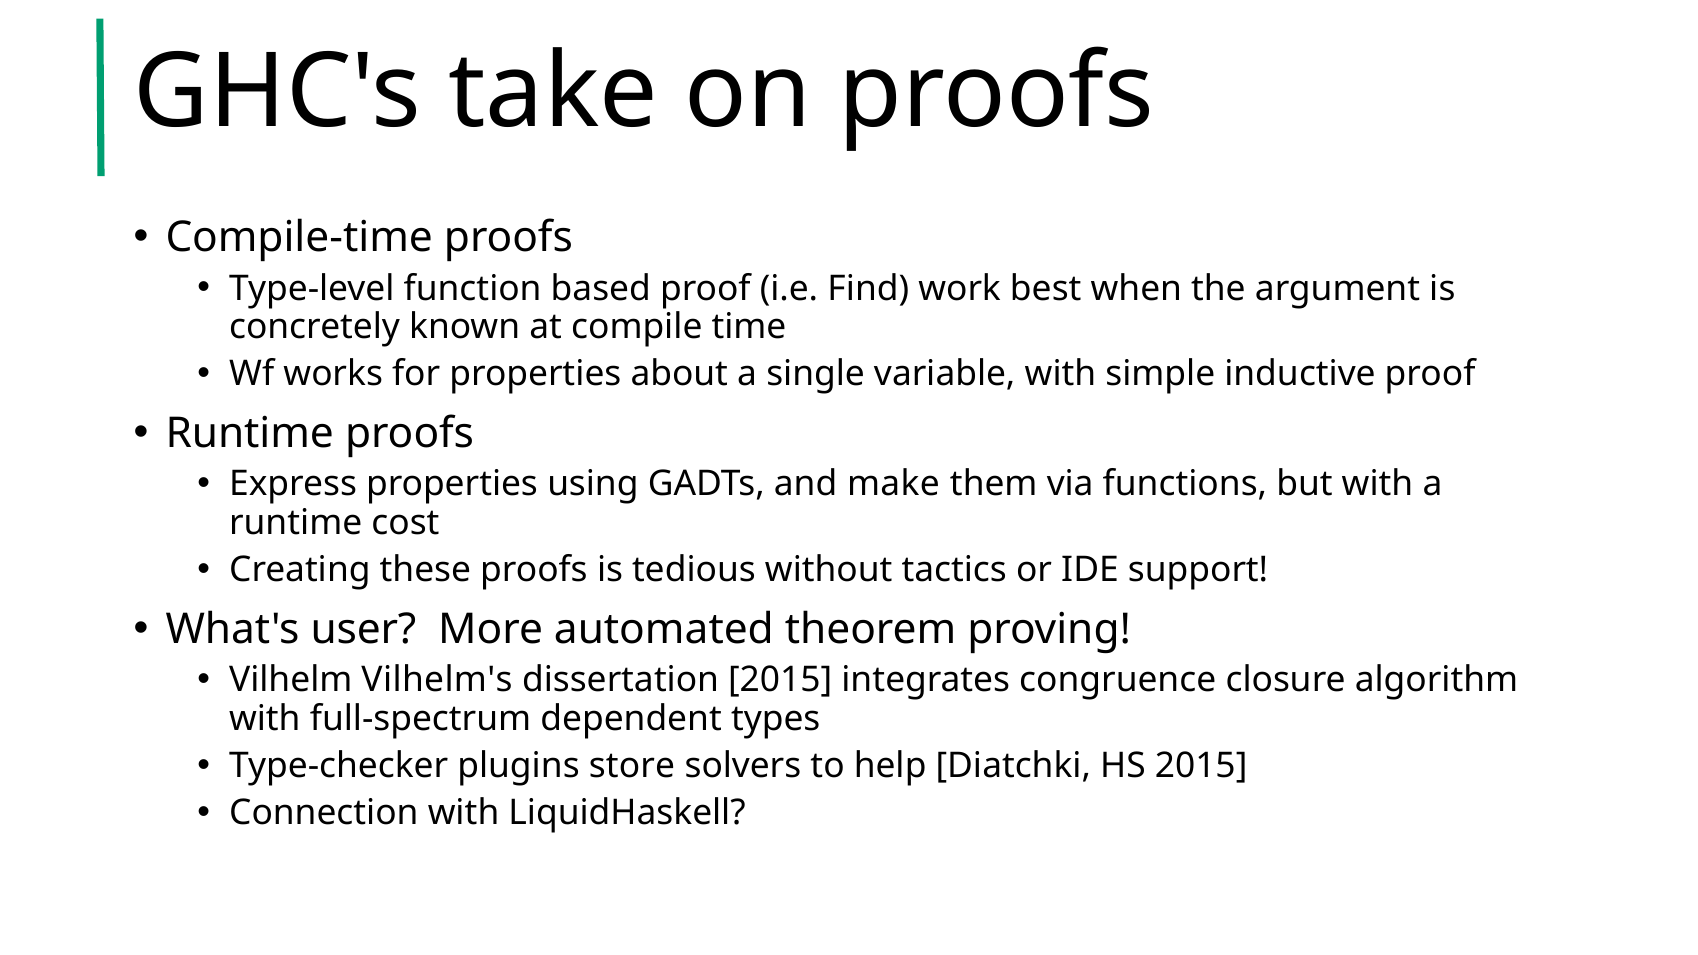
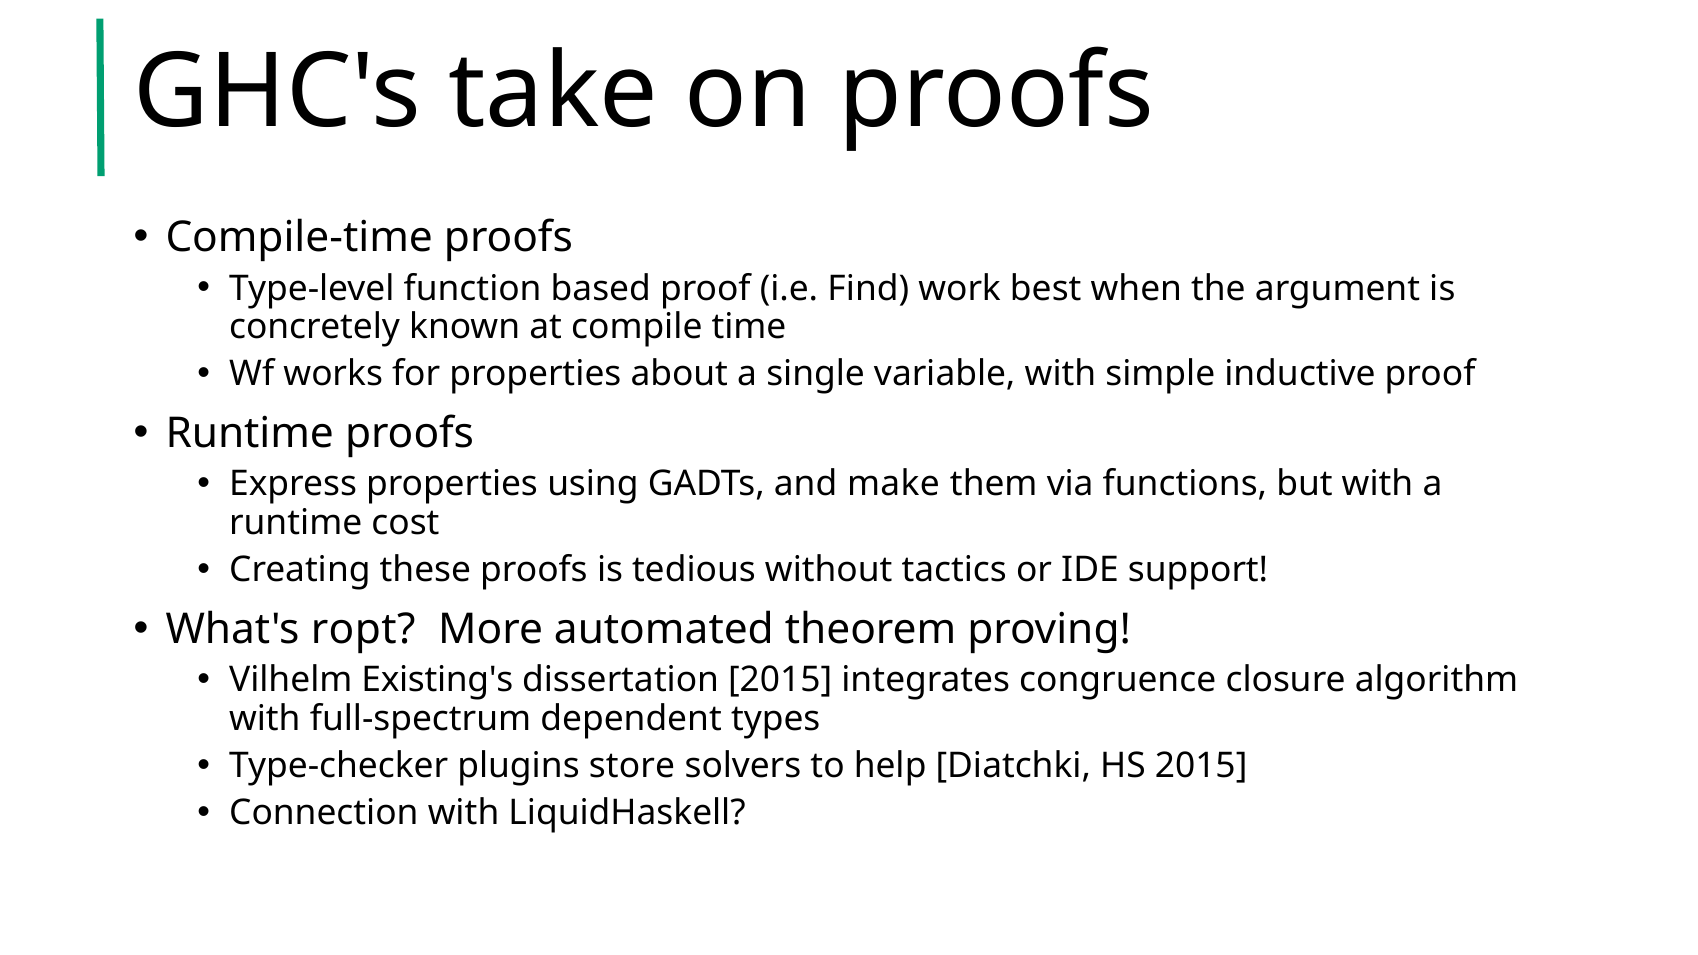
user: user -> ropt (363, 629)
Vilhelm's: Vilhelm's -> Existing's (437, 680)
